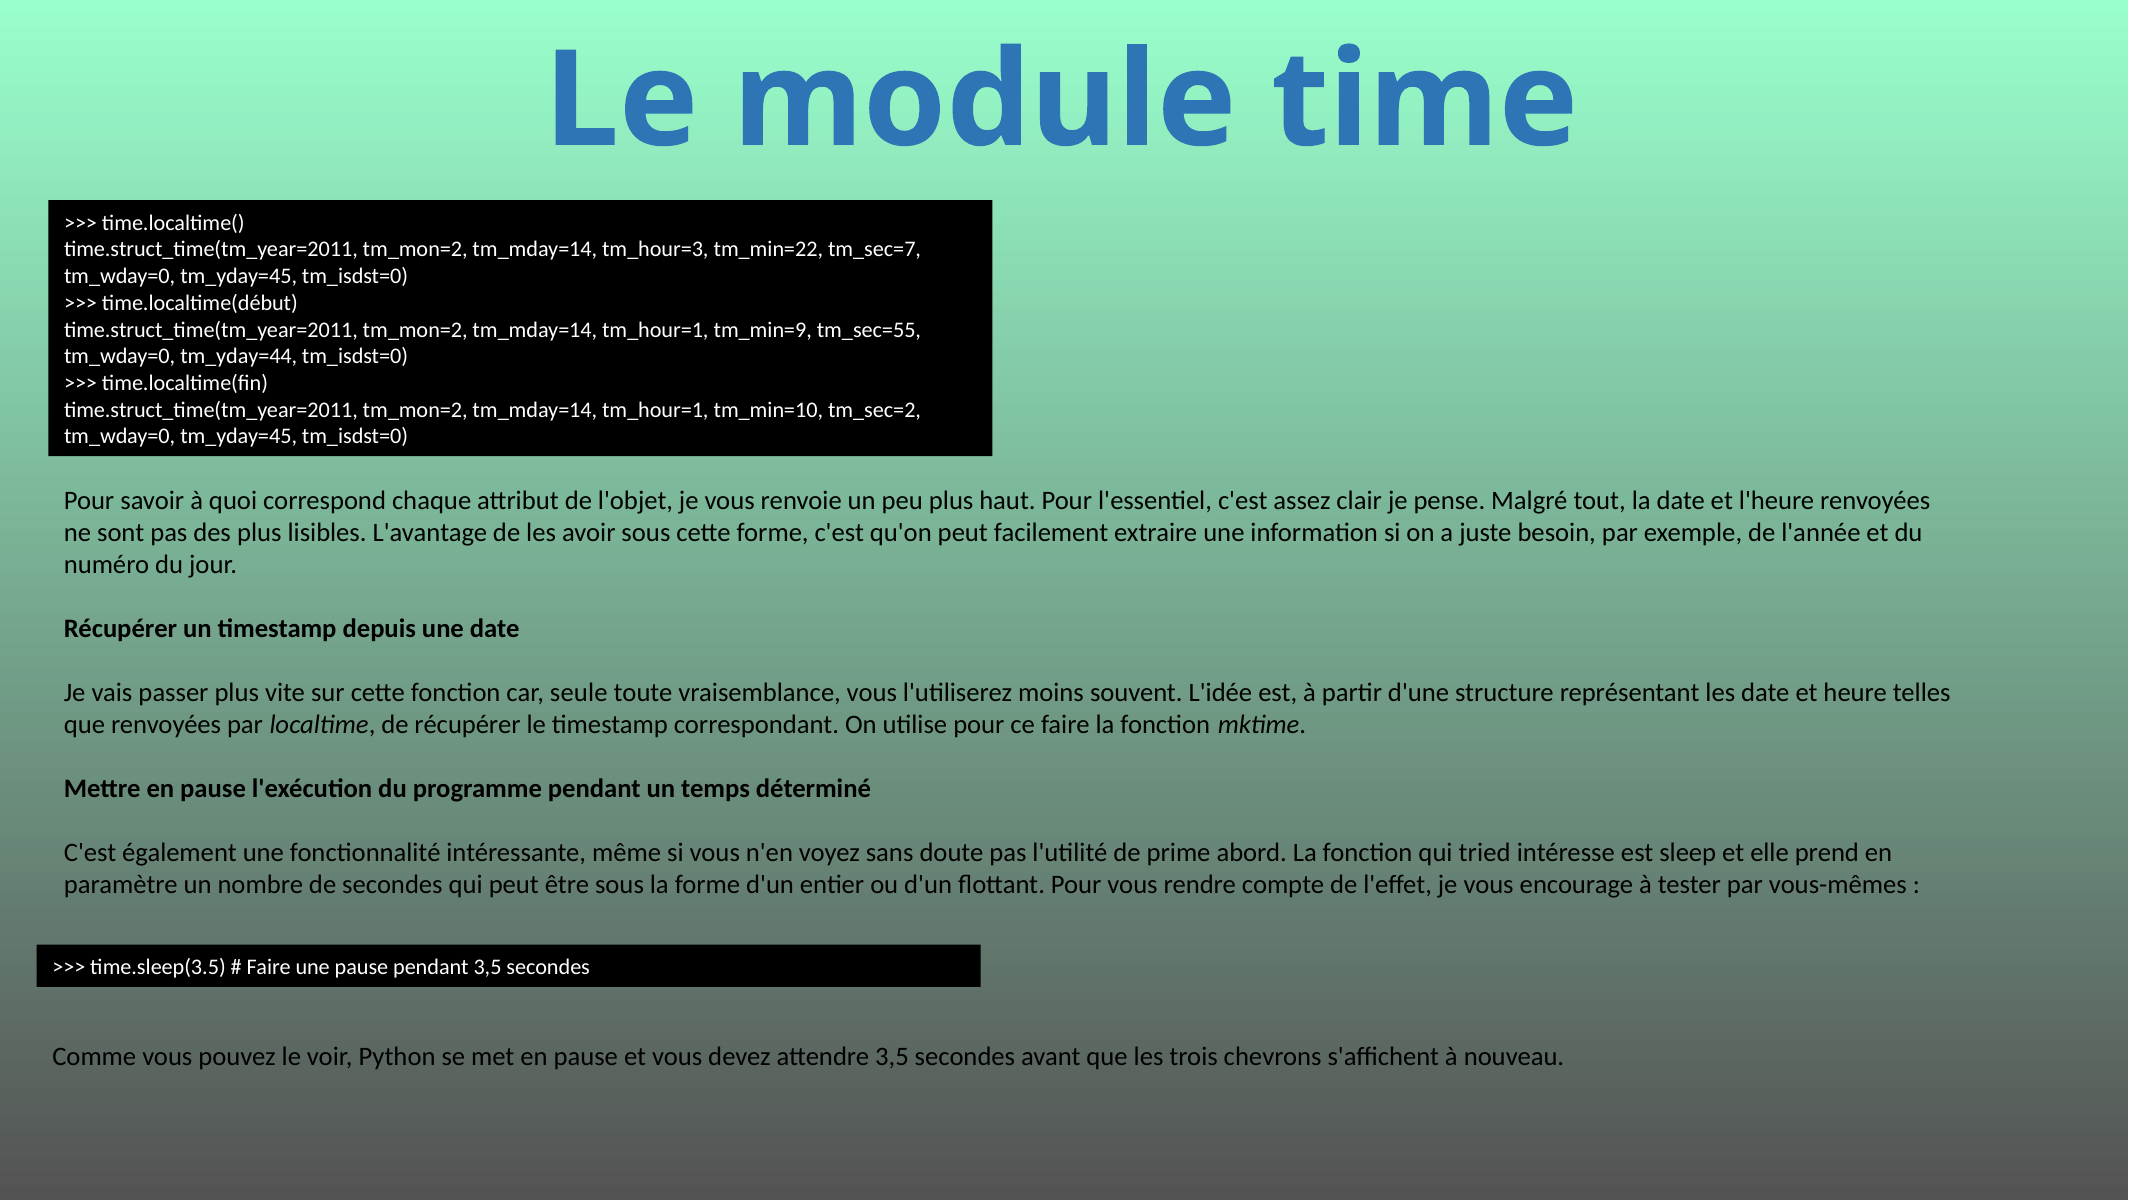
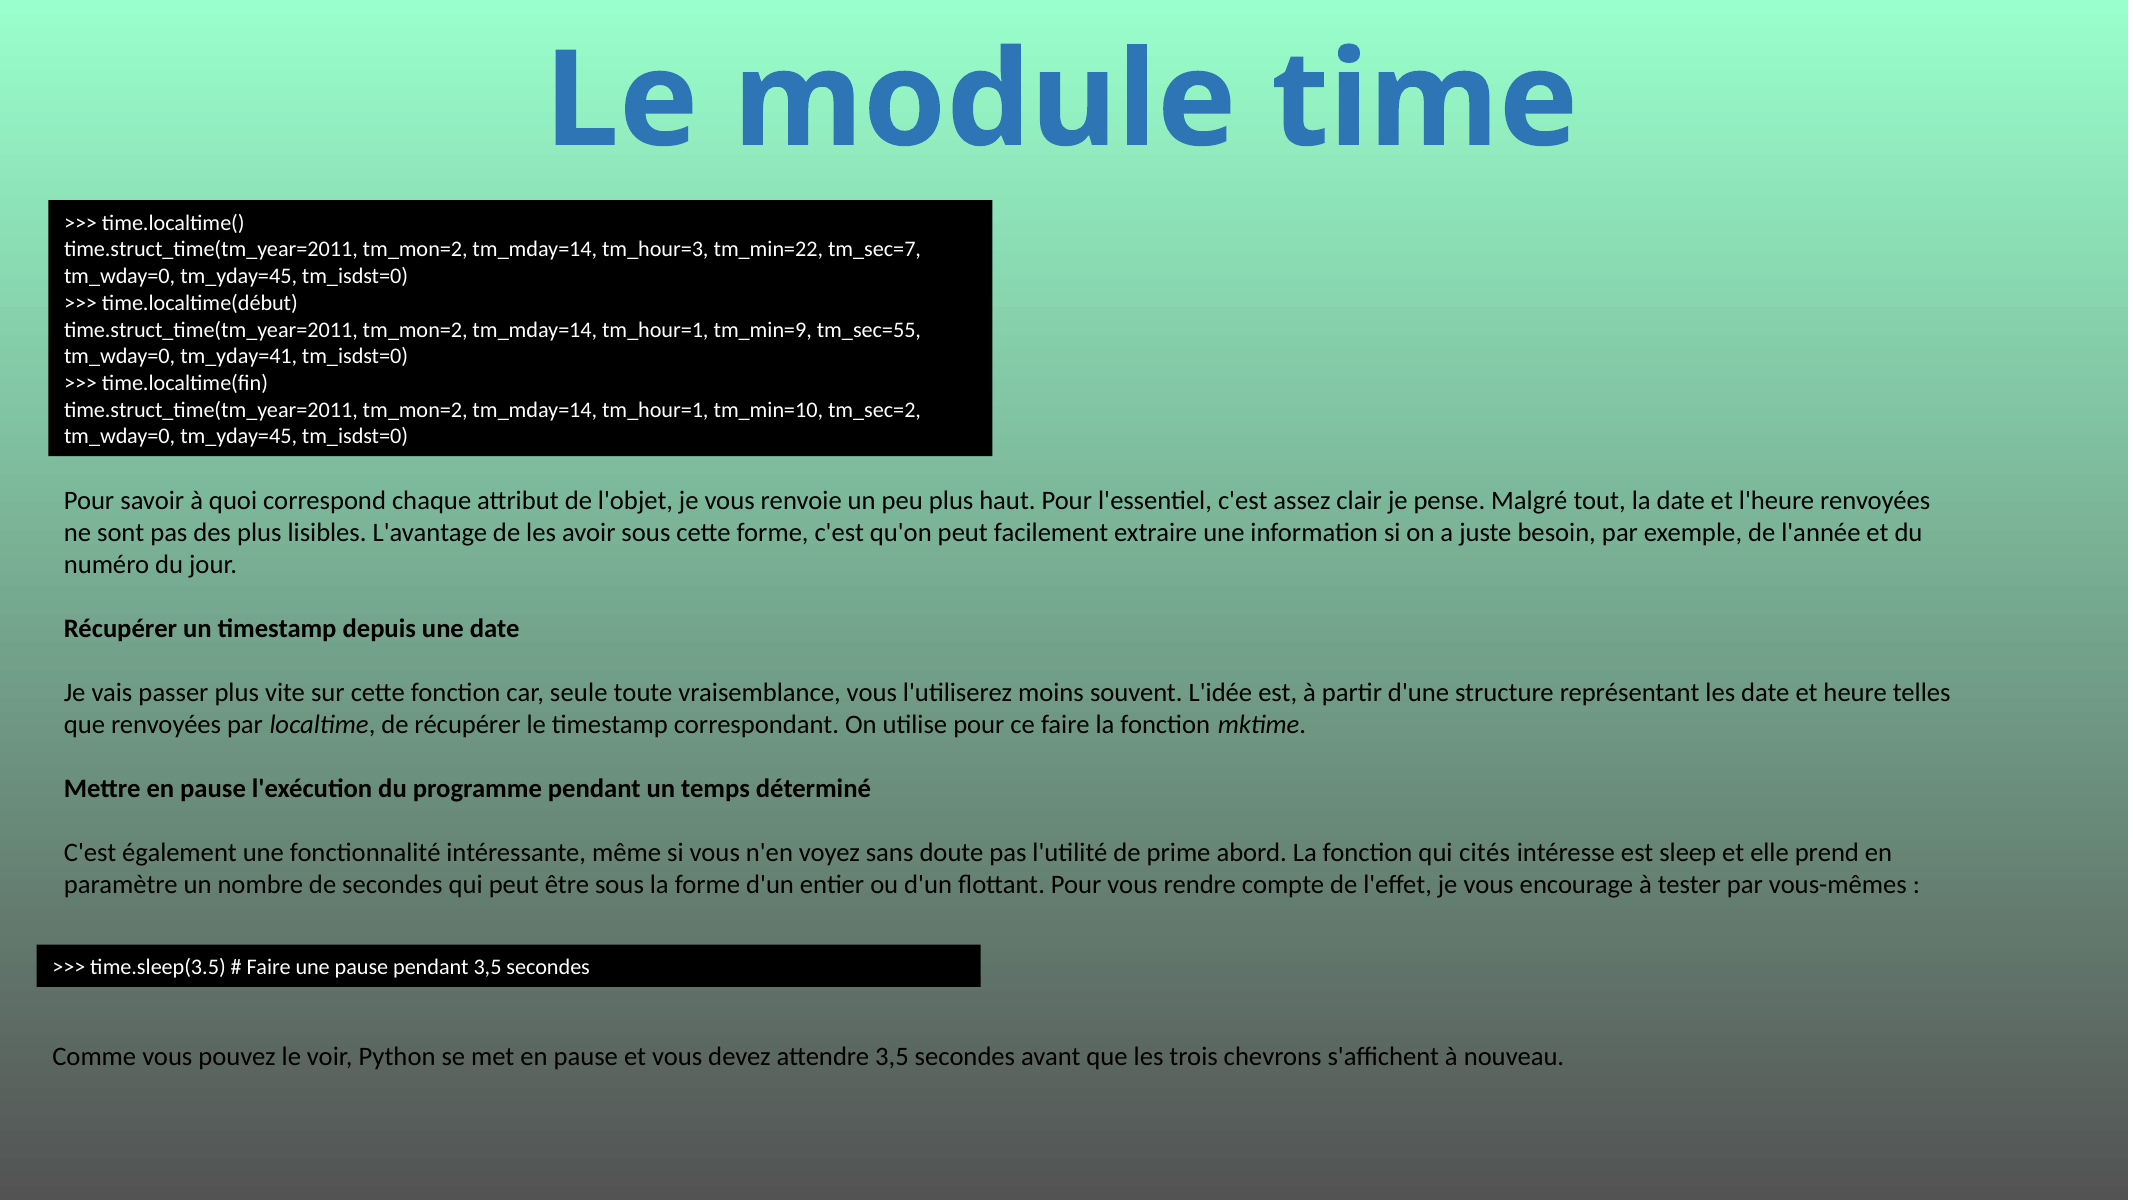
tm_yday=44: tm_yday=44 -> tm_yday=41 (239, 356)
tried: tried -> cités (1485, 852)
